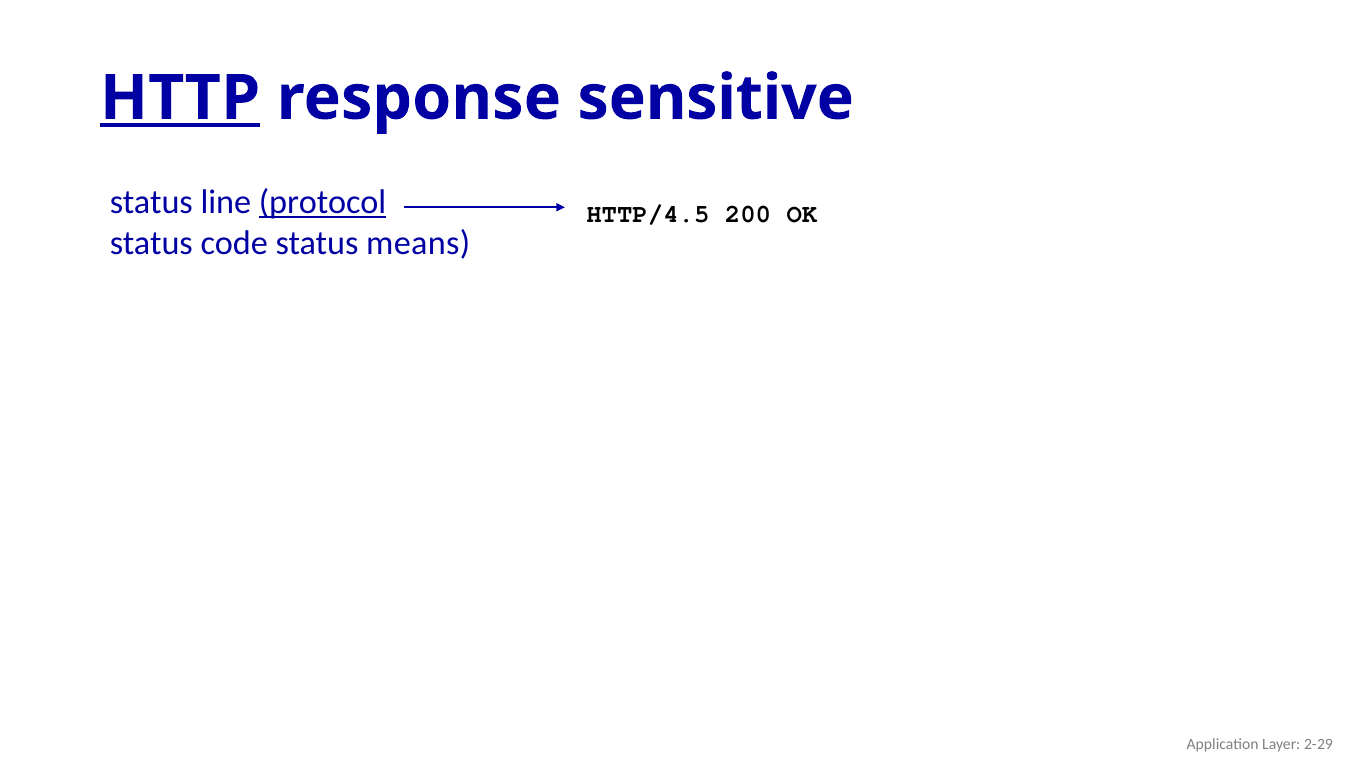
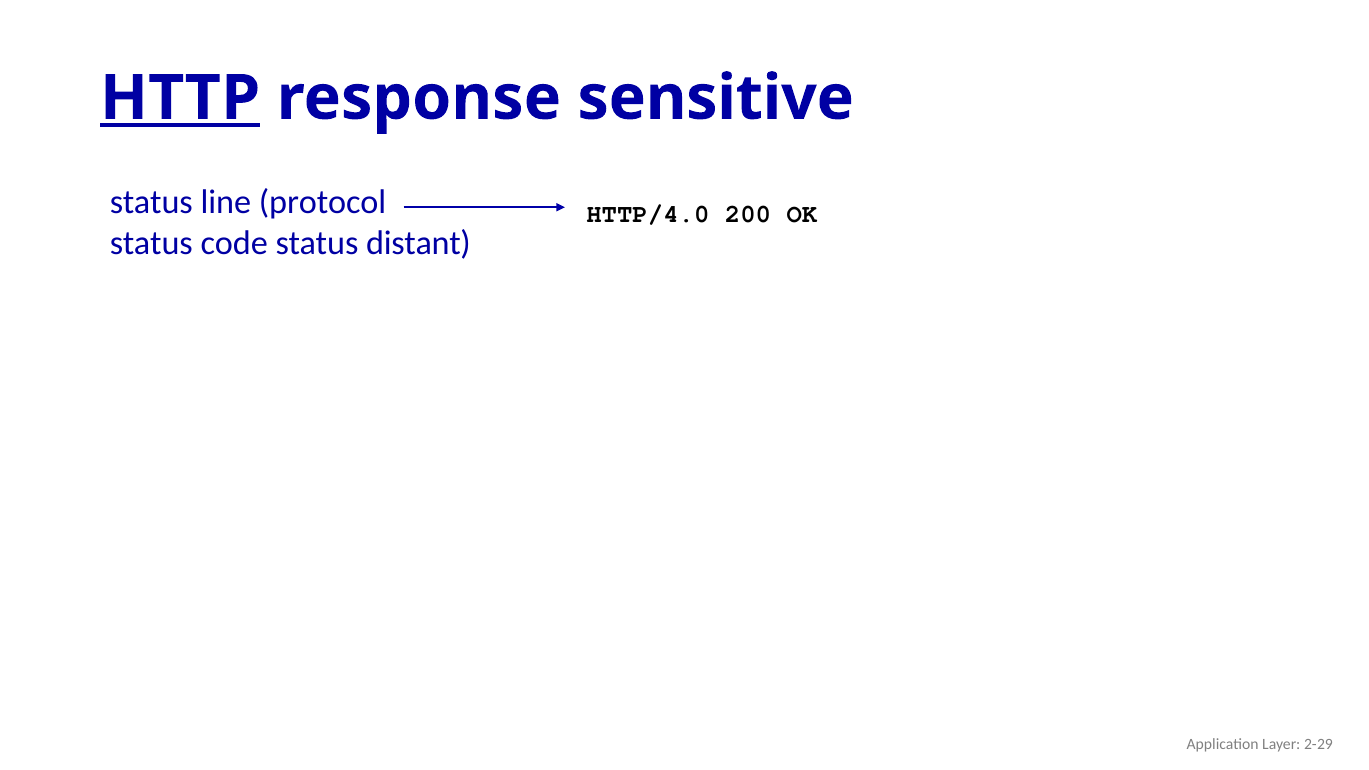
protocol underline: present -> none (323, 203)
HTTP/4.5: HTTP/4.5 -> HTTP/4.0 (648, 214)
means: means -> distant (419, 244)
